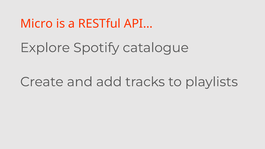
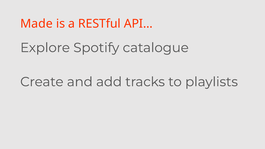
Micro: Micro -> Made (37, 24)
